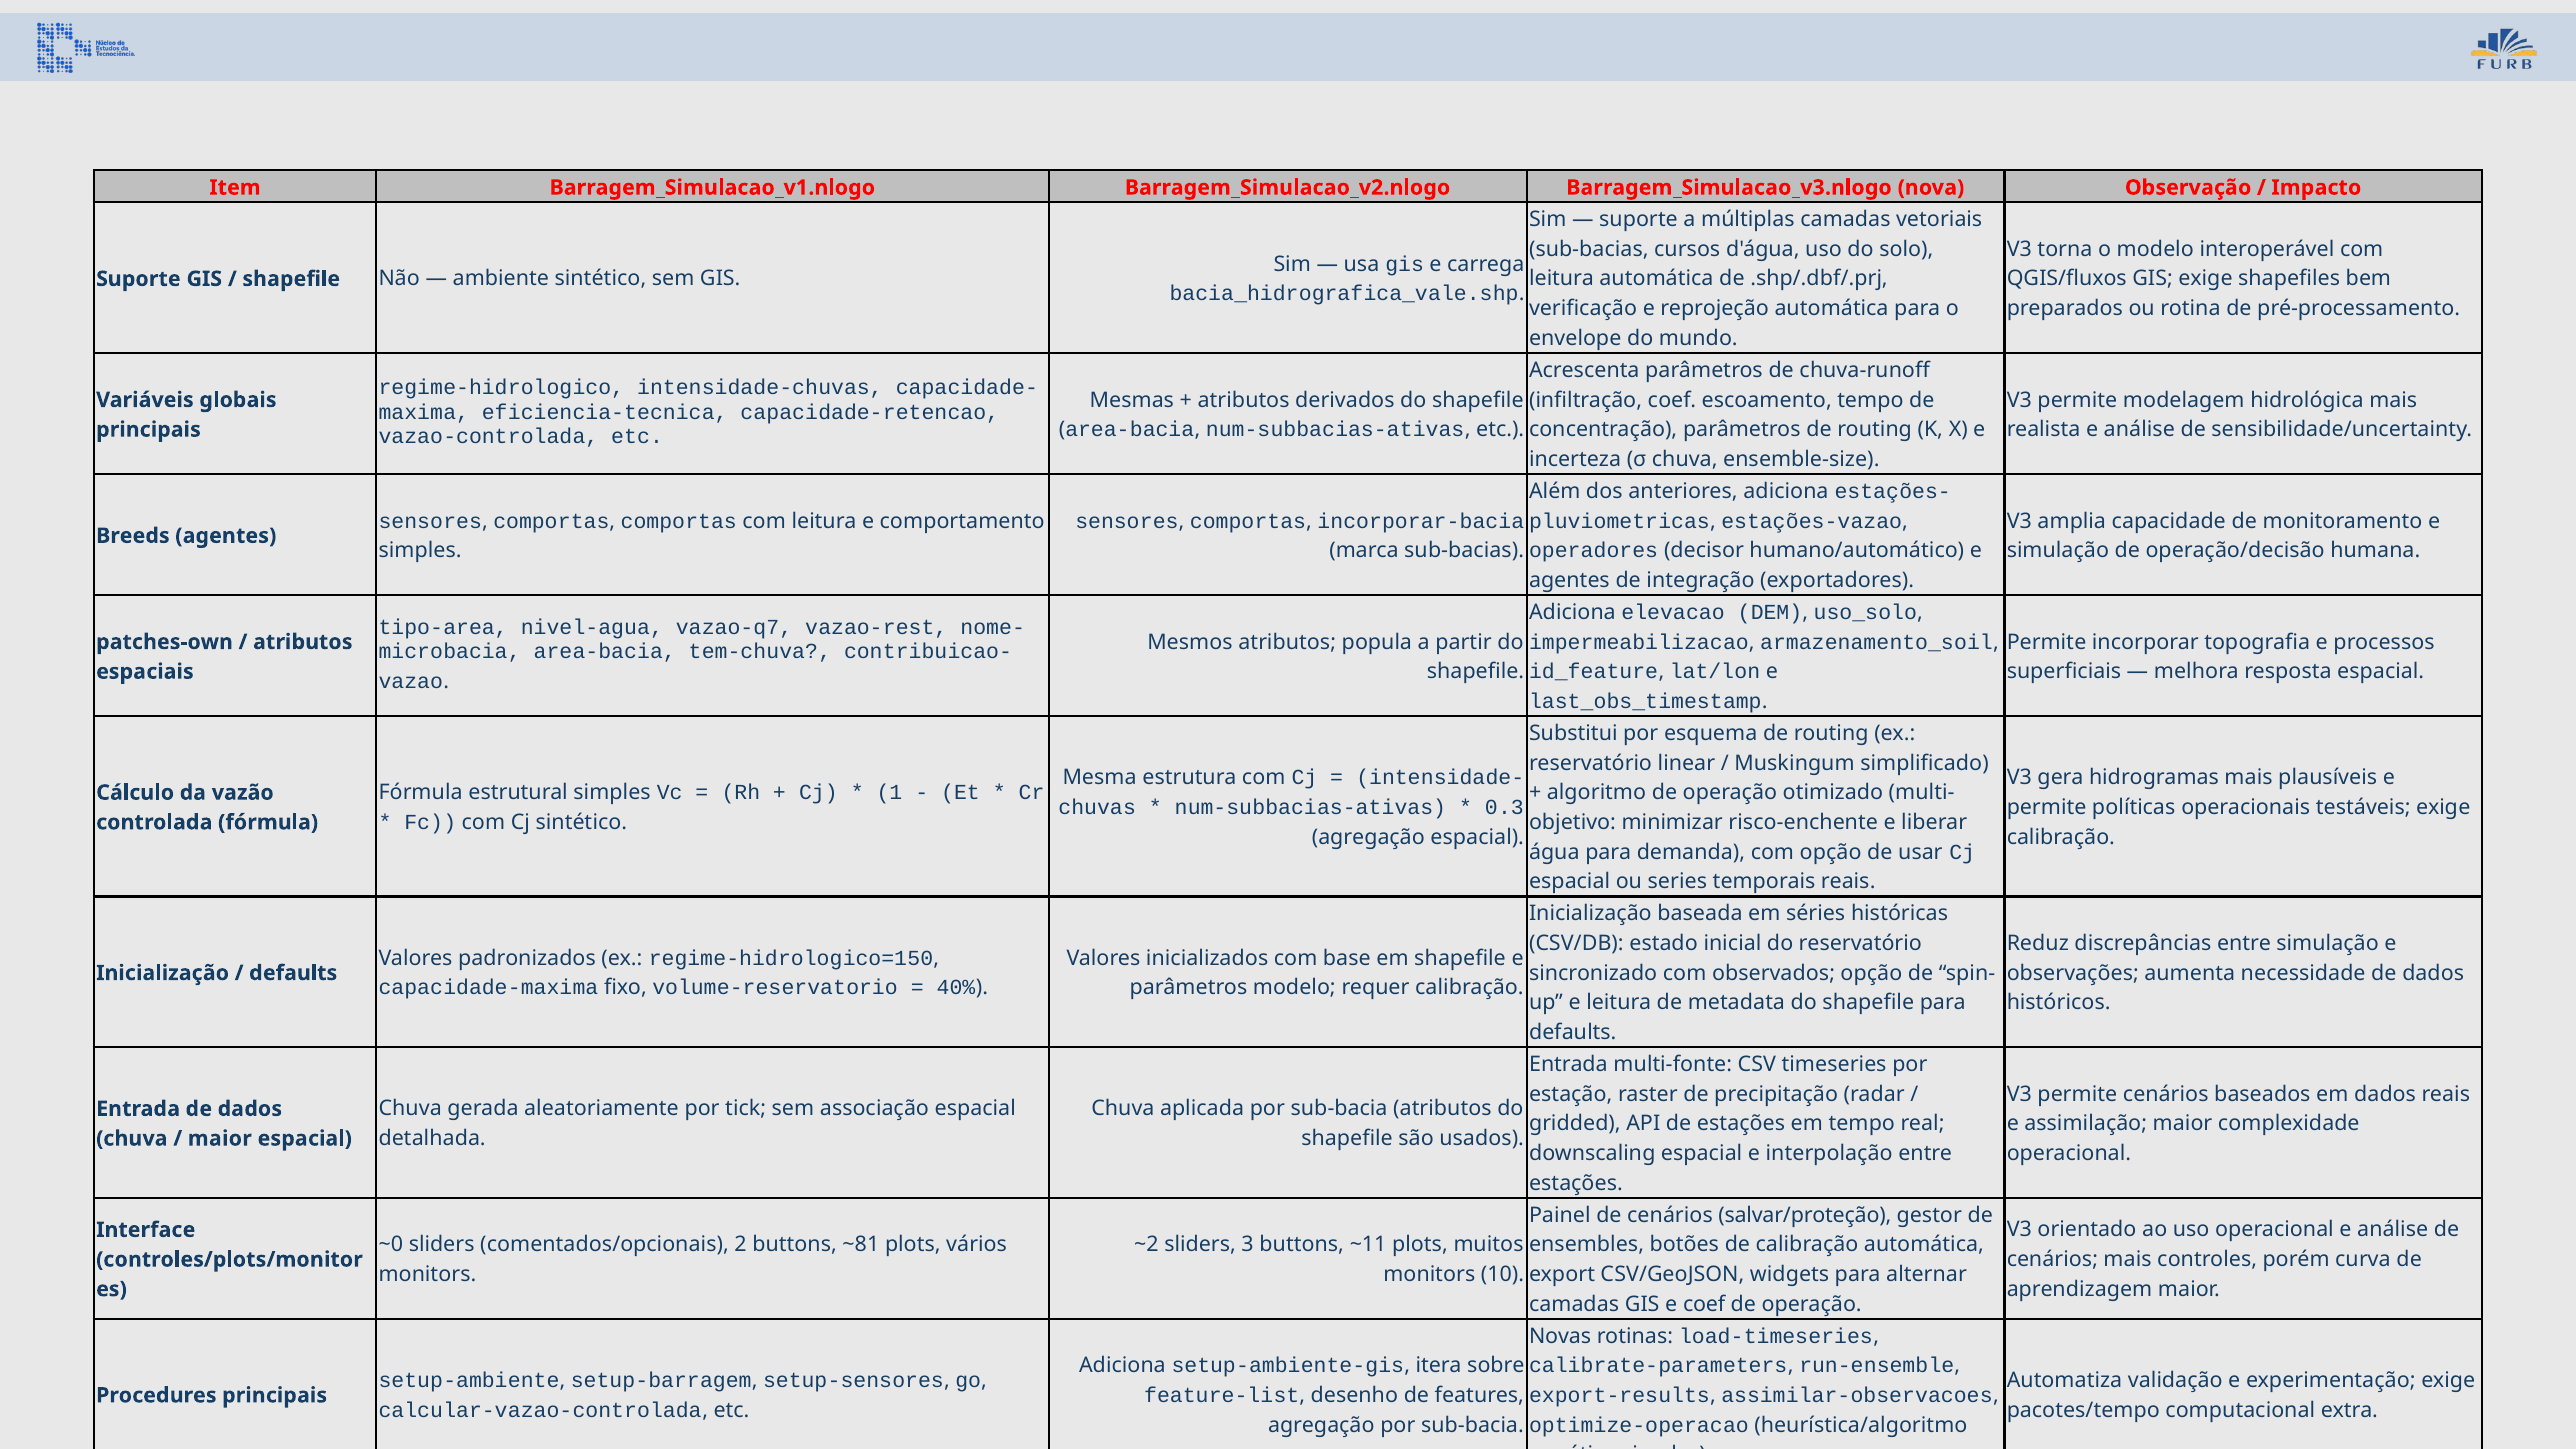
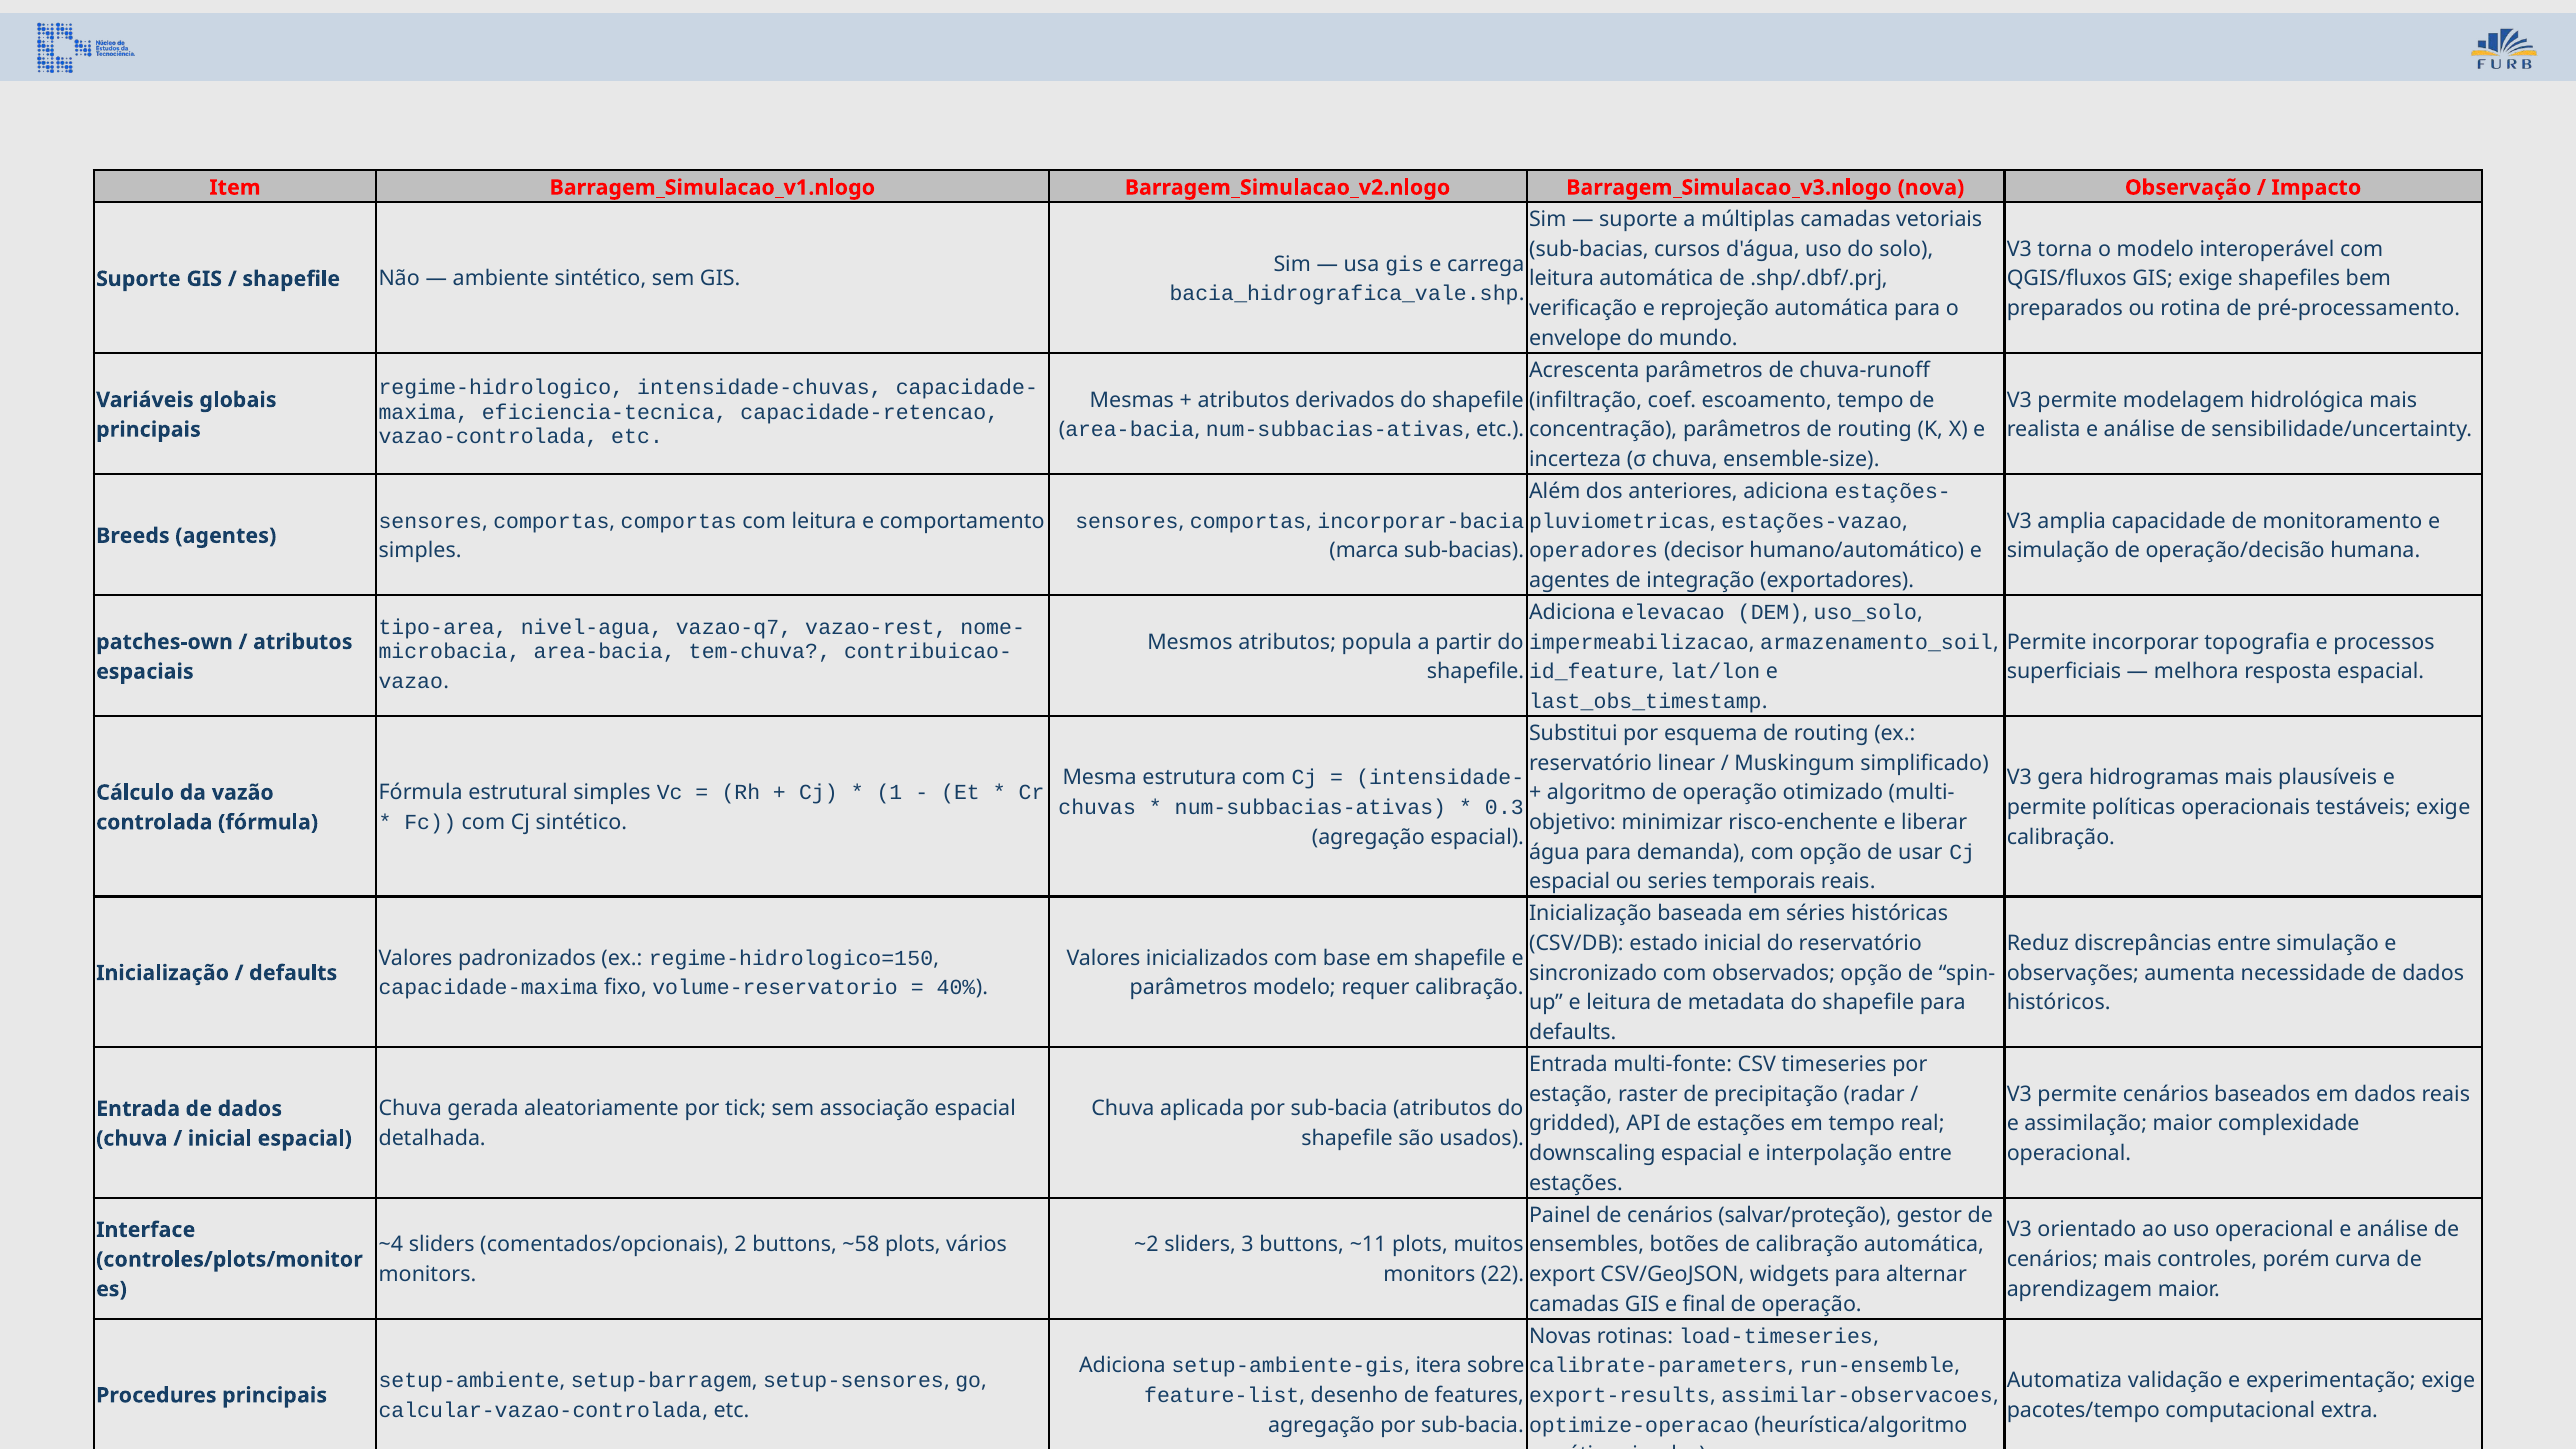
maior: maior -> inicial (220, 1138)
~0: ~0 -> ~4 (391, 1245)
~81: ~81 -> ~58 (861, 1245)
10: 10 -> 22 (1502, 1274)
e coef: coef -> final (1704, 1304)
